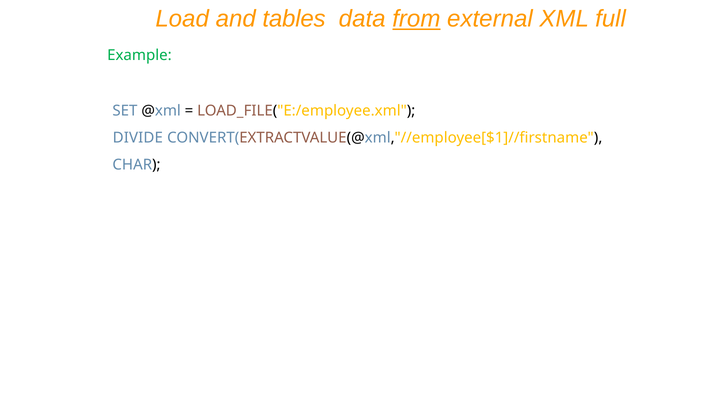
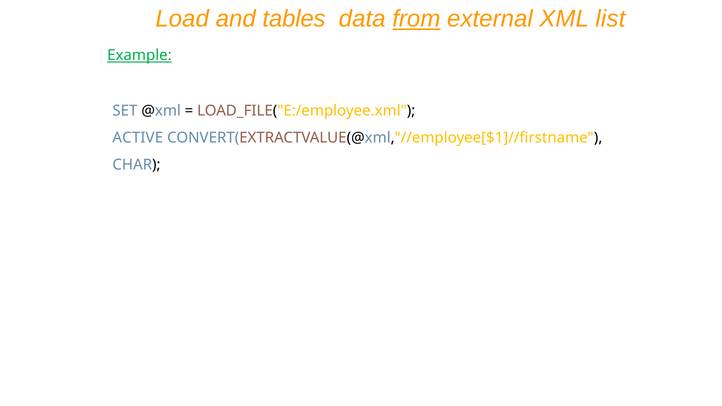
full: full -> list (610, 19)
Example underline: none -> present (139, 55)
DIVIDE: DIVIDE -> ACTIVE (138, 138)
